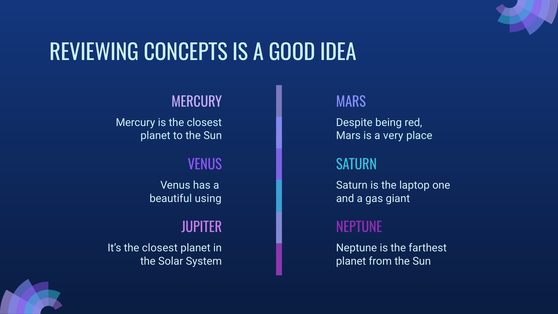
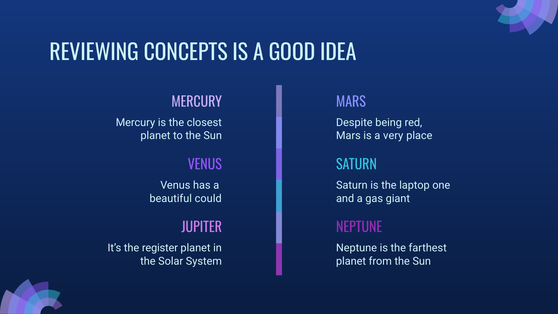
using: using -> could (208, 198)
It’s the closest: closest -> register (160, 248)
